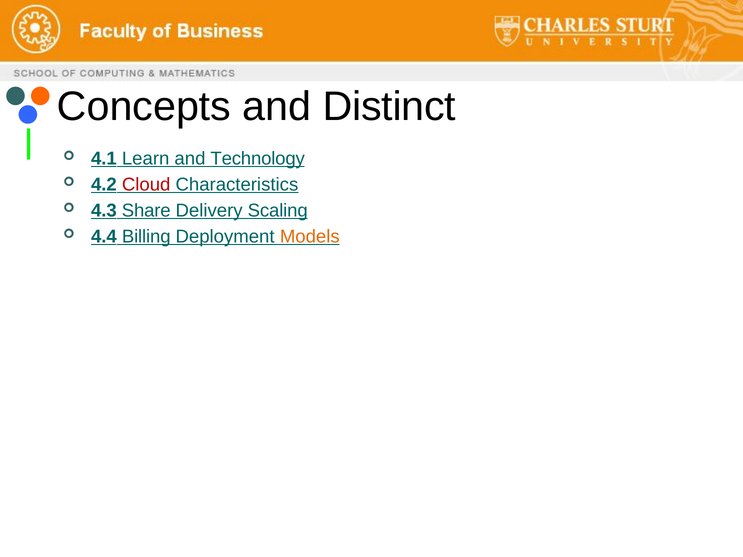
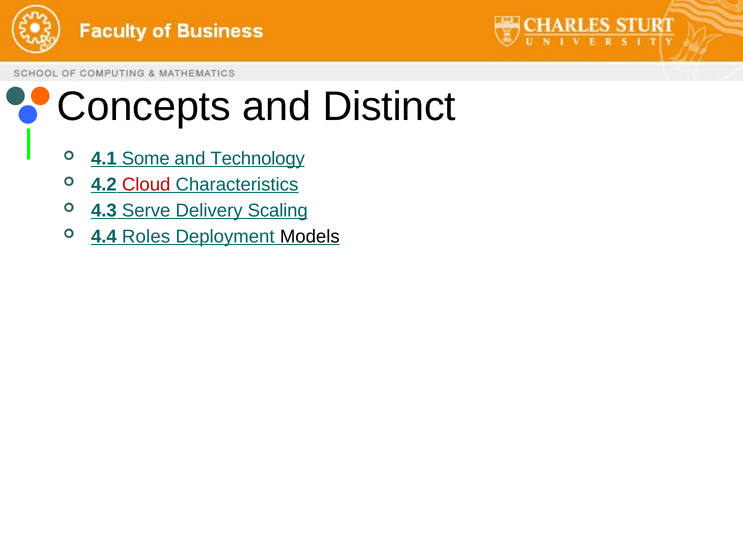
Learn: Learn -> Some (146, 159)
Share: Share -> Serve (146, 211)
Billing: Billing -> Roles (146, 237)
Models colour: orange -> black (310, 237)
